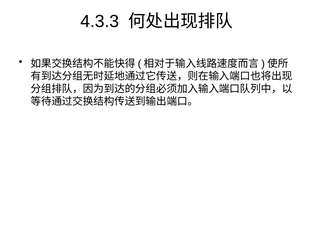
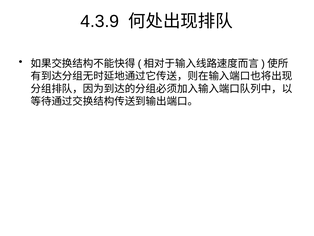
4.3.3: 4.3.3 -> 4.3.9 (100, 21)
